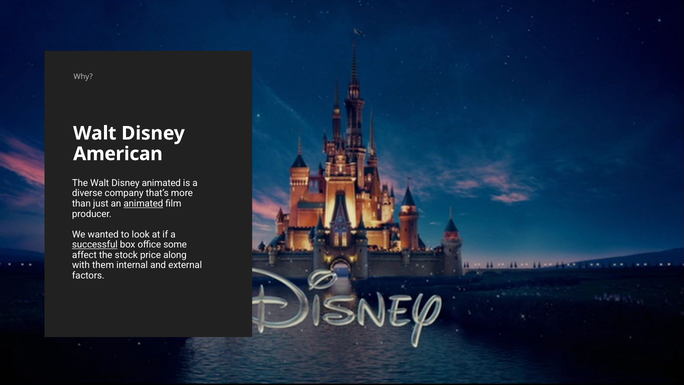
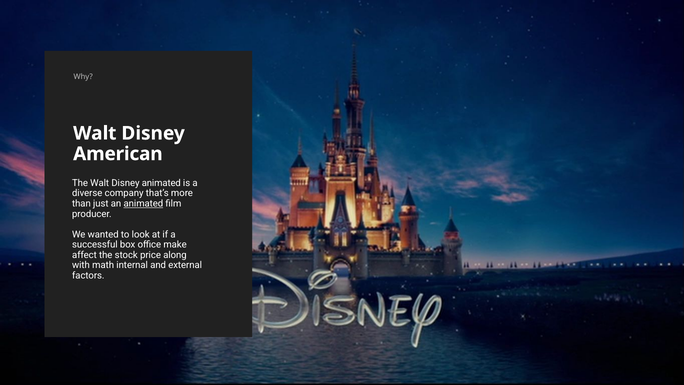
successful underline: present -> none (95, 245)
some: some -> make (175, 245)
them: them -> math (103, 265)
